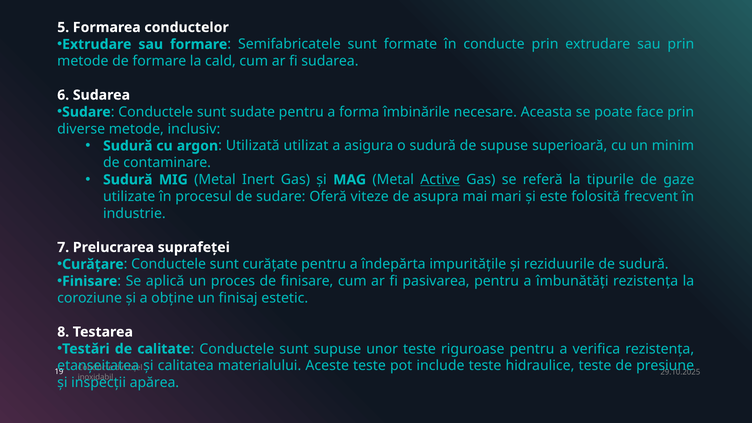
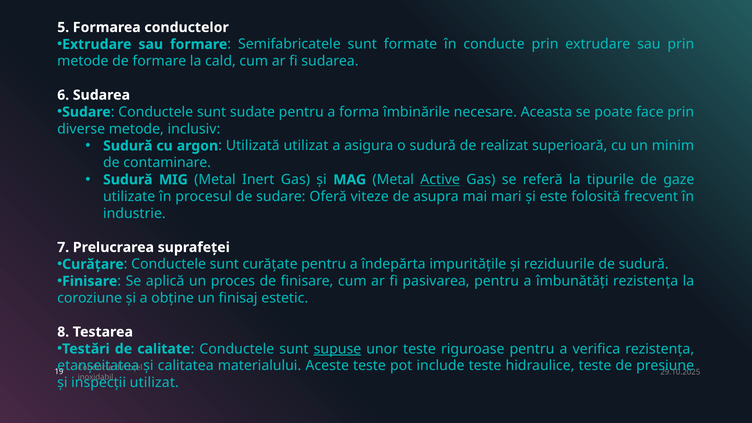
de supuse: supuse -> realizat (504, 146)
supuse underline: none -> present (337, 349)
apărea: apărea -> utilizat (154, 383)
